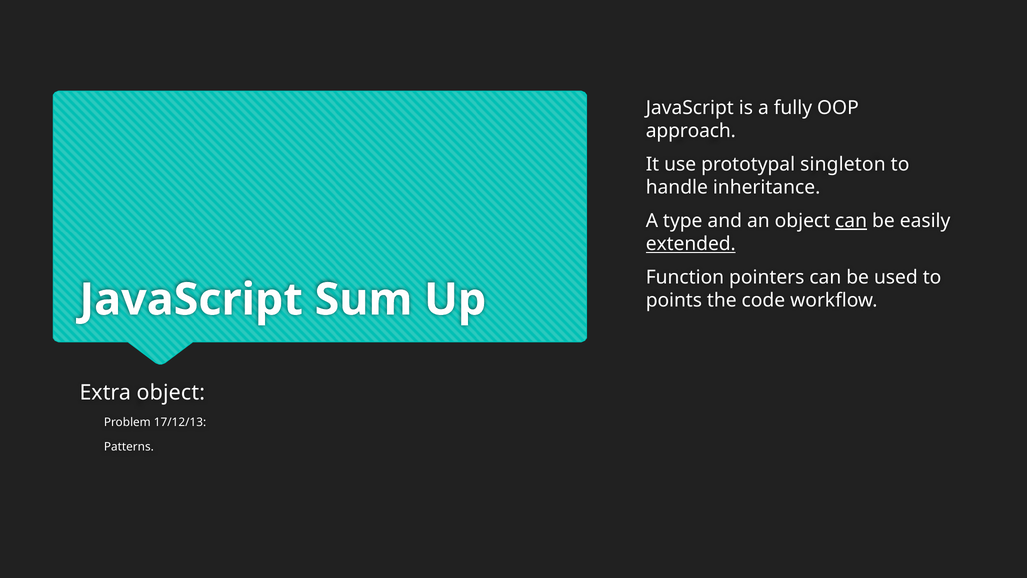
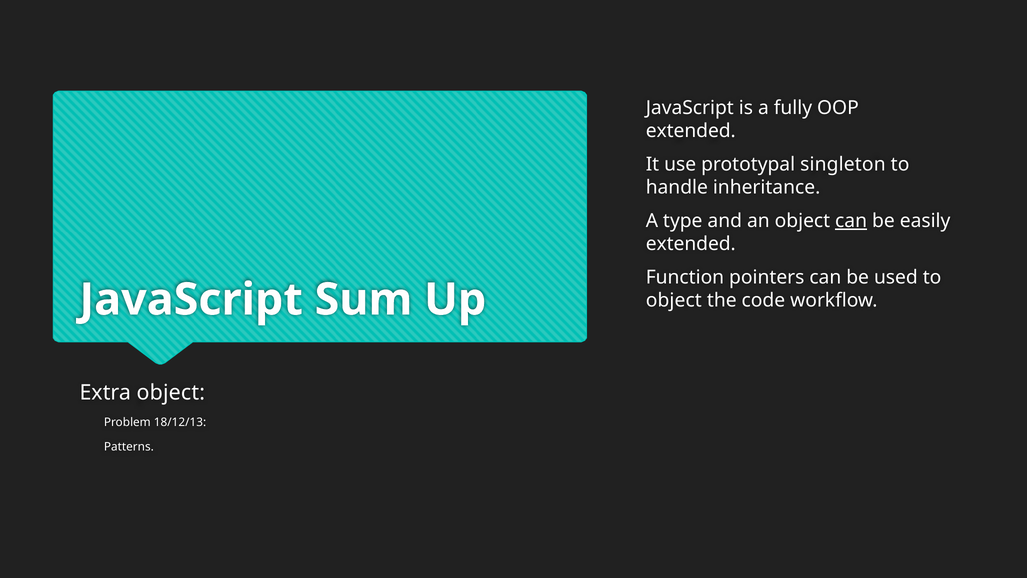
approach: approach -> extended (691, 131)
extended underline: present -> none (691, 244)
points: points -> object (674, 300)
17/12/13: 17/12/13 -> 18/12/13 (180, 422)
